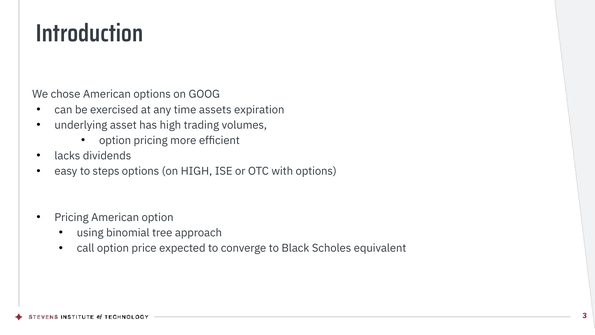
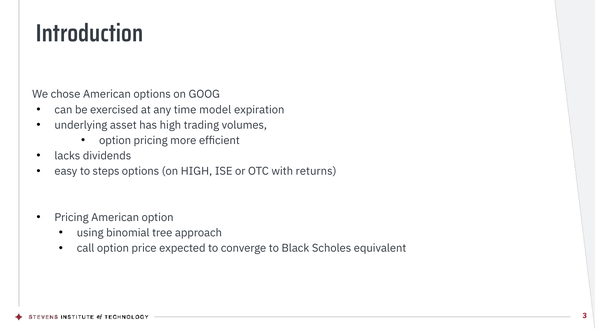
assets: assets -> model (215, 110)
with options: options -> returns (316, 171)
